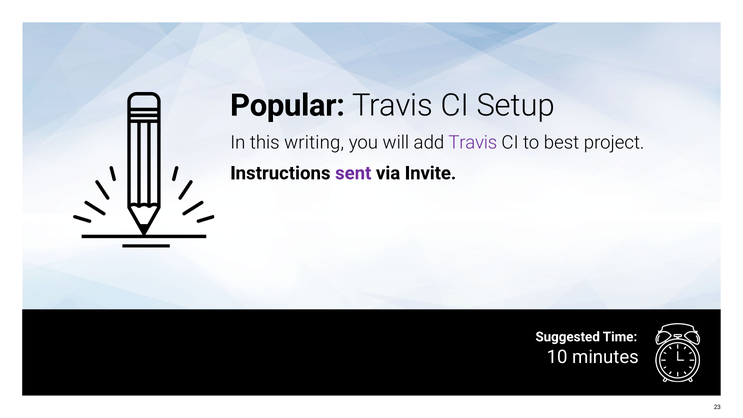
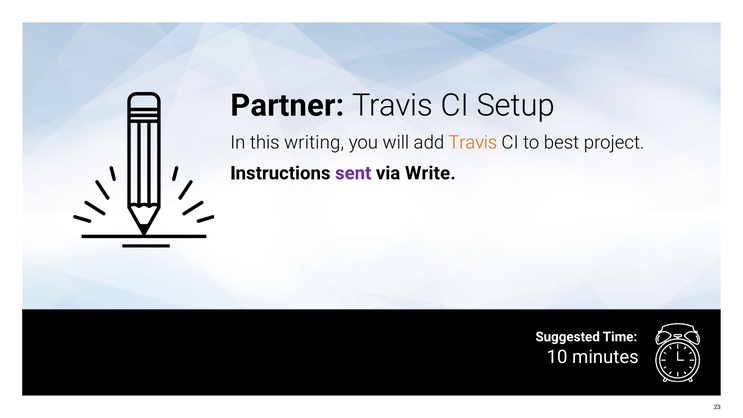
Popular: Popular -> Partner (287, 105)
Travis colour: purple -> orange (473, 143)
Invite: Invite -> Write (430, 173)
